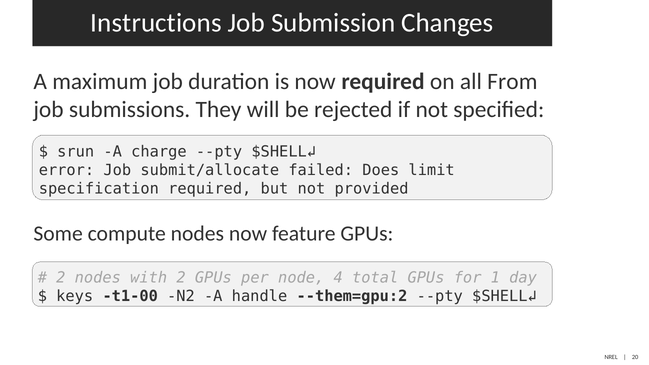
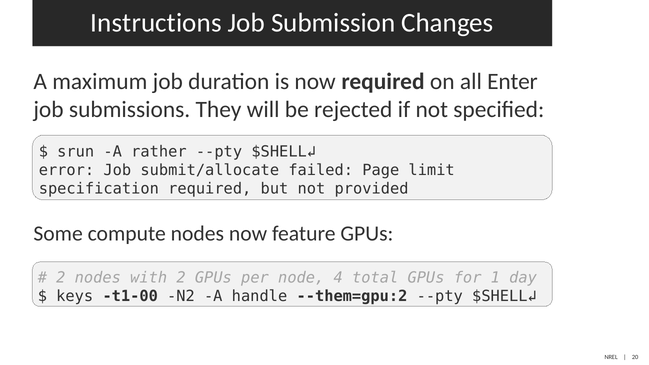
From: From -> Enter (513, 81)
charge: charge -> rather (159, 152)
Does: Does -> Page (381, 170)
